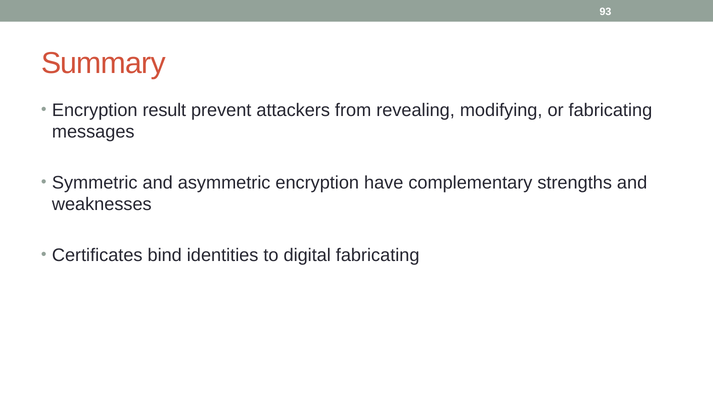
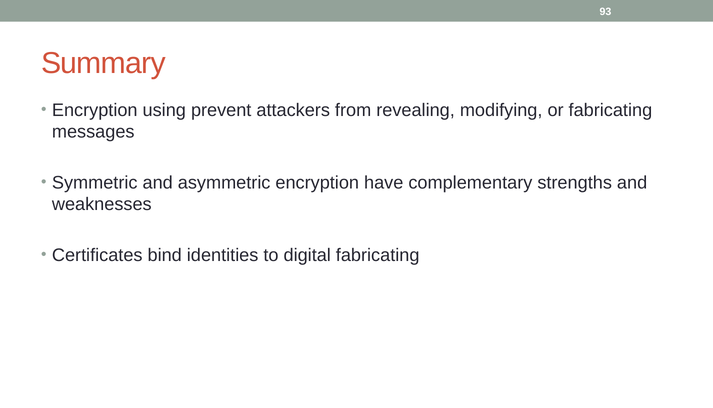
result: result -> using (164, 110)
